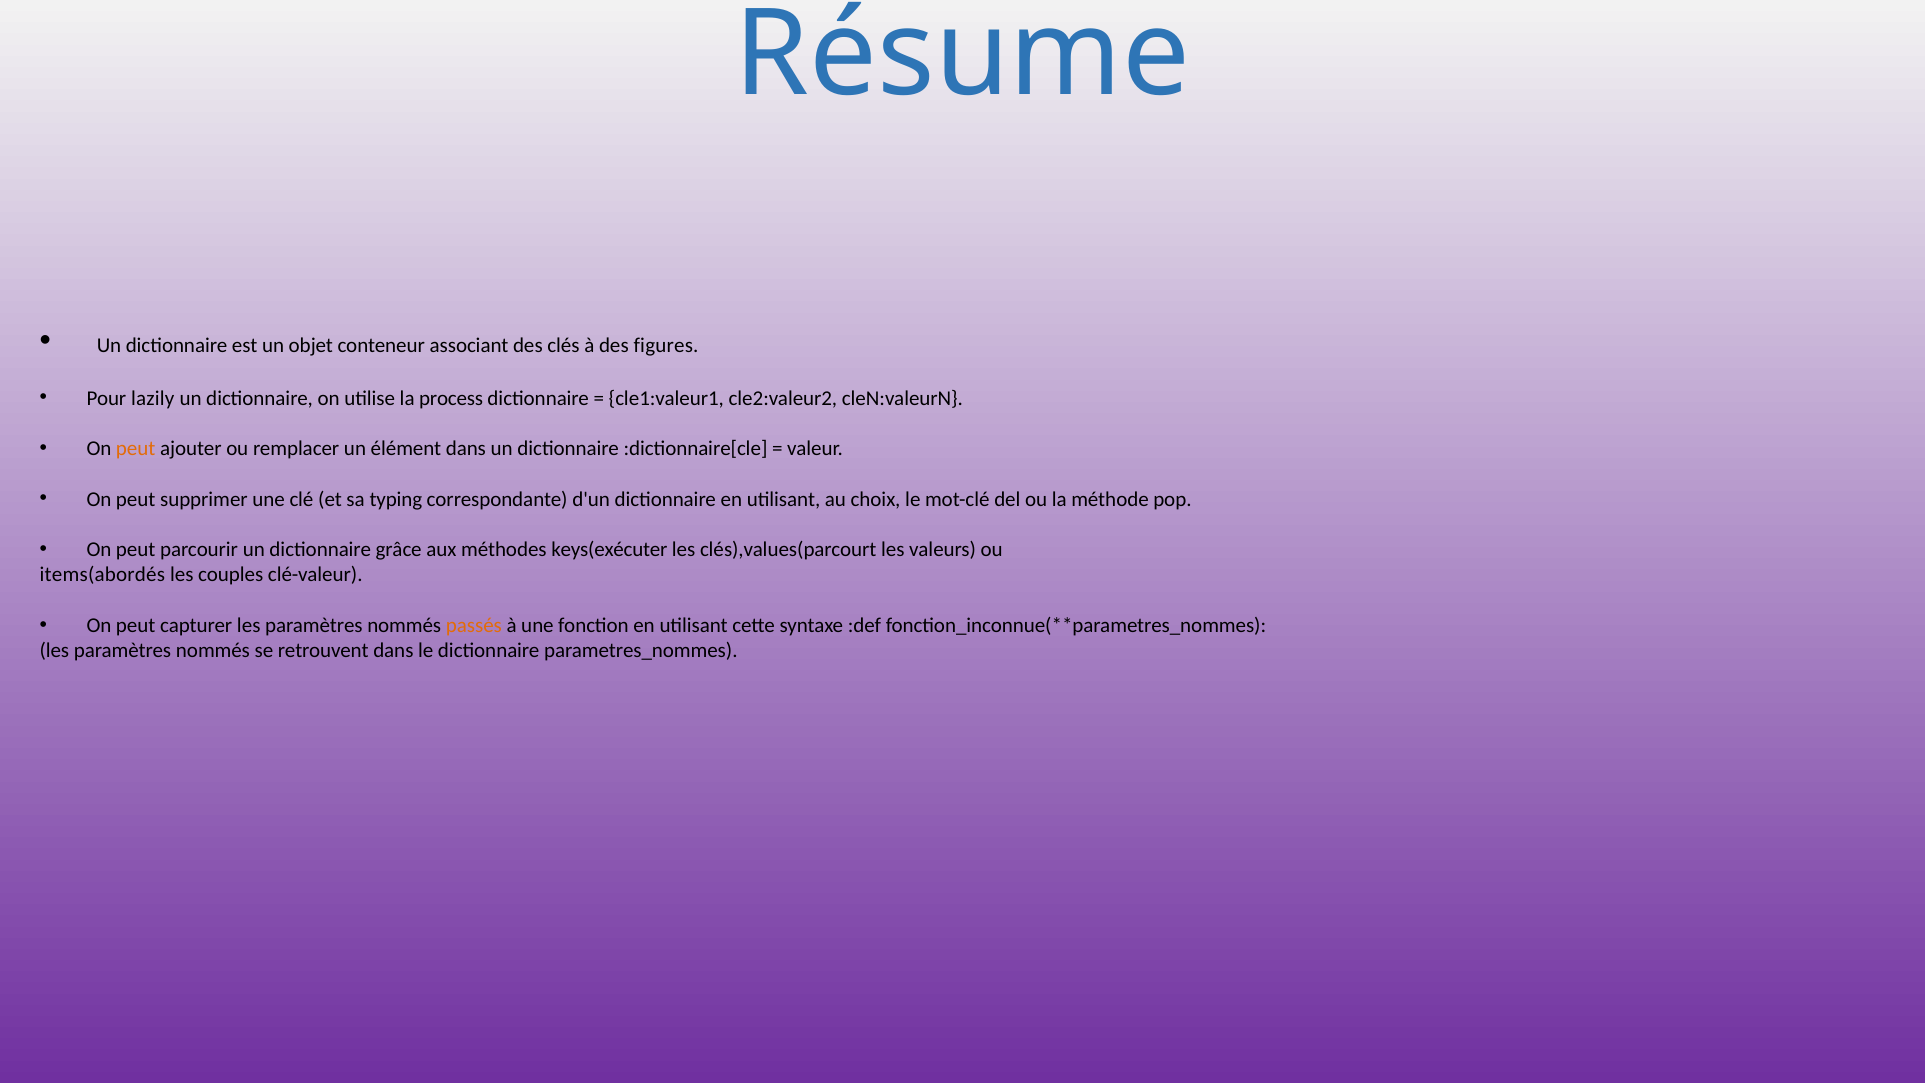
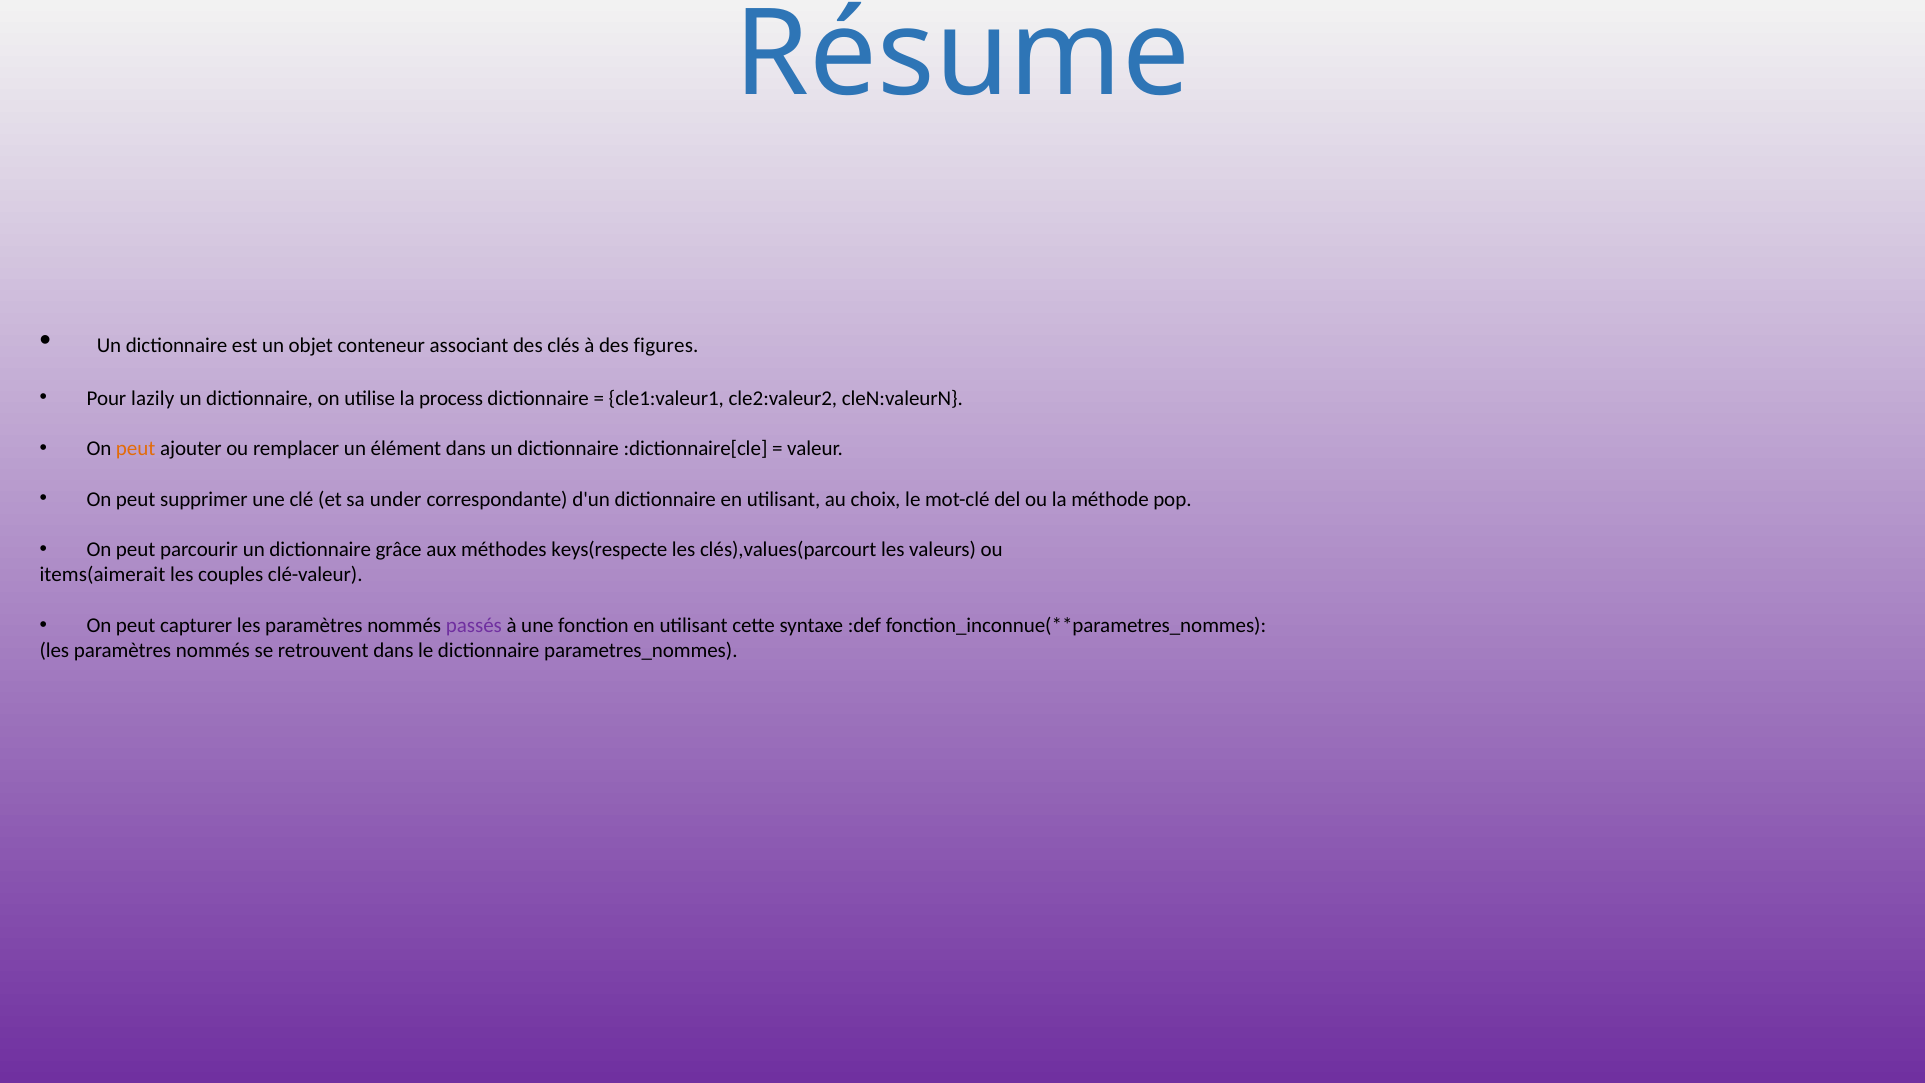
typing: typing -> under (396, 499)
keys(exécuter: keys(exécuter -> keys(respecte (609, 549)
items(abordés: items(abordés -> items(aimerait (102, 575)
passés colour: orange -> purple (474, 625)
